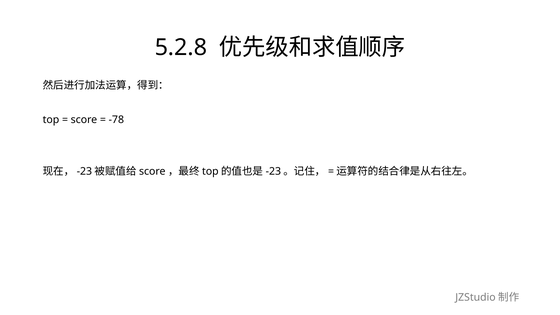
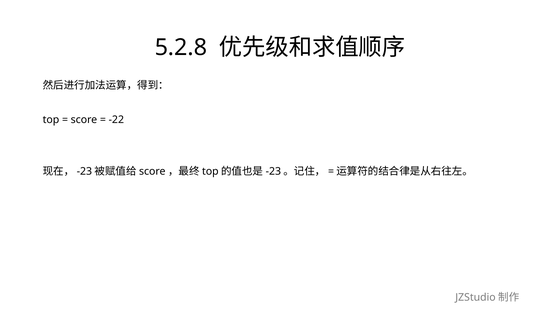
-78: -78 -> -22 (116, 120)
